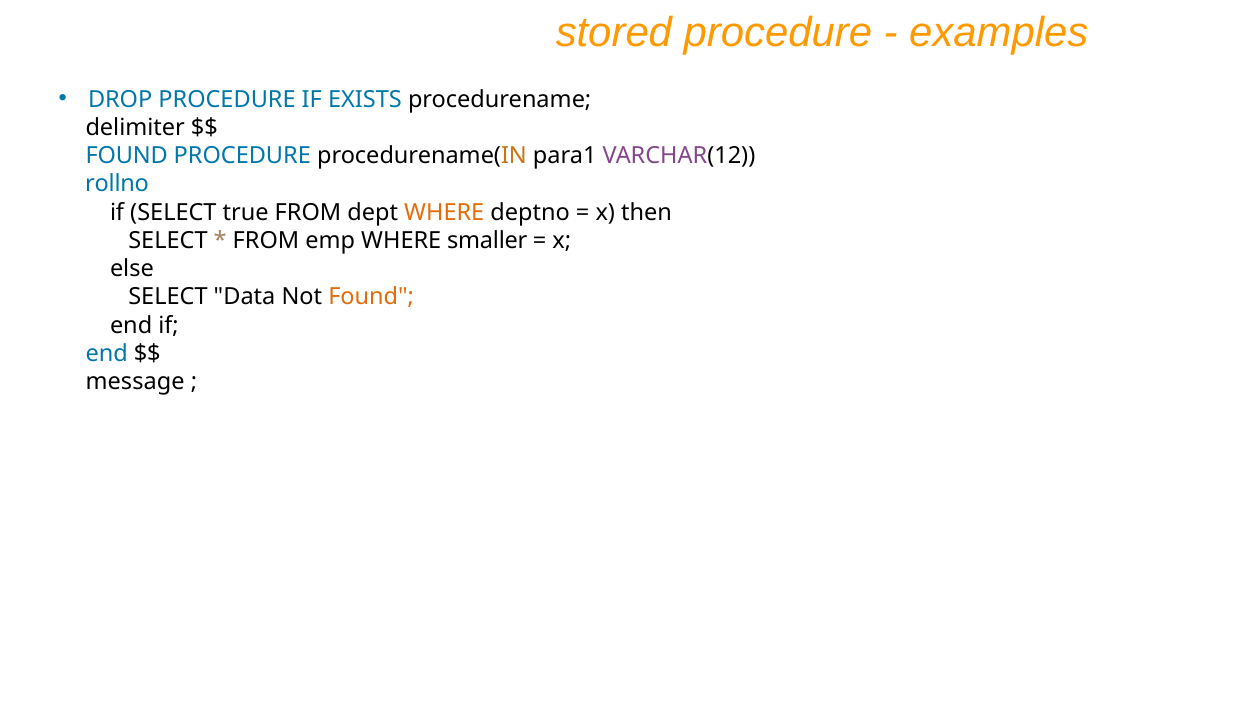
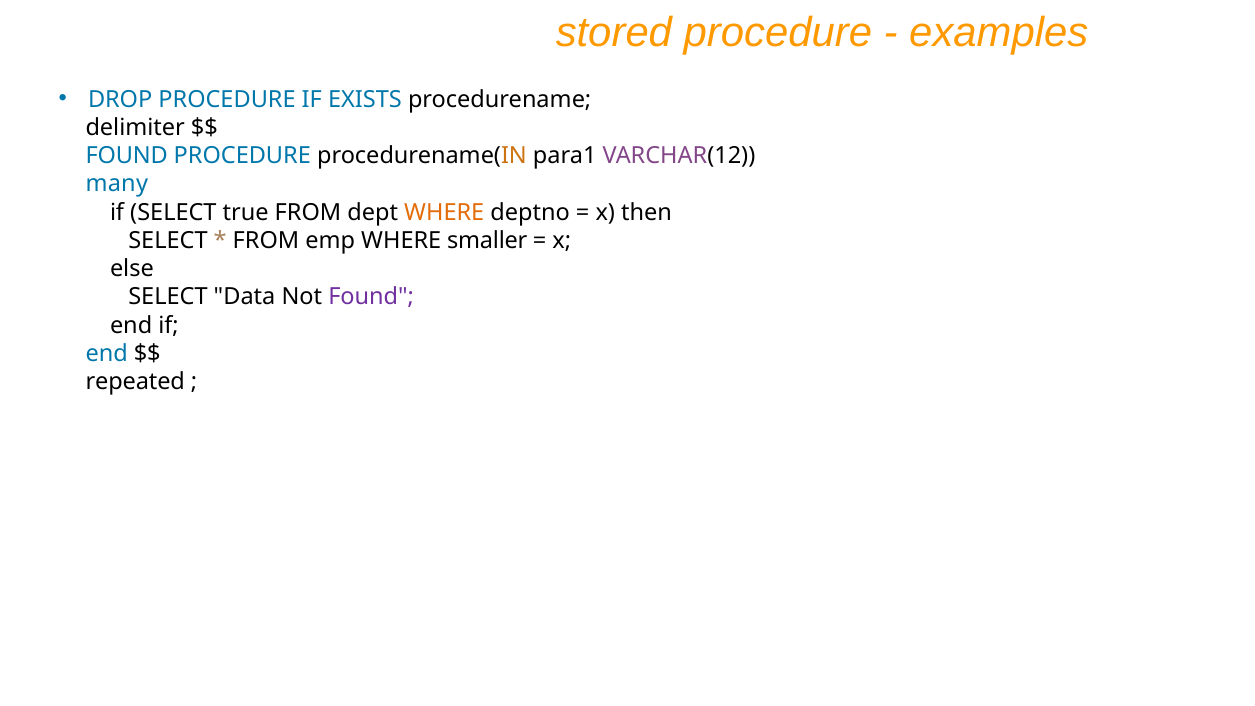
rollno: rollno -> many (117, 184)
Found colour: orange -> purple (371, 297)
message: message -> repeated (135, 382)
